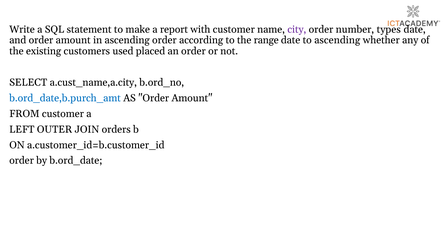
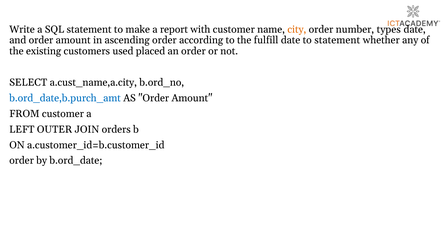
city colour: purple -> orange (297, 29)
range: range -> fulfill (266, 40)
to ascending: ascending -> statement (337, 40)
